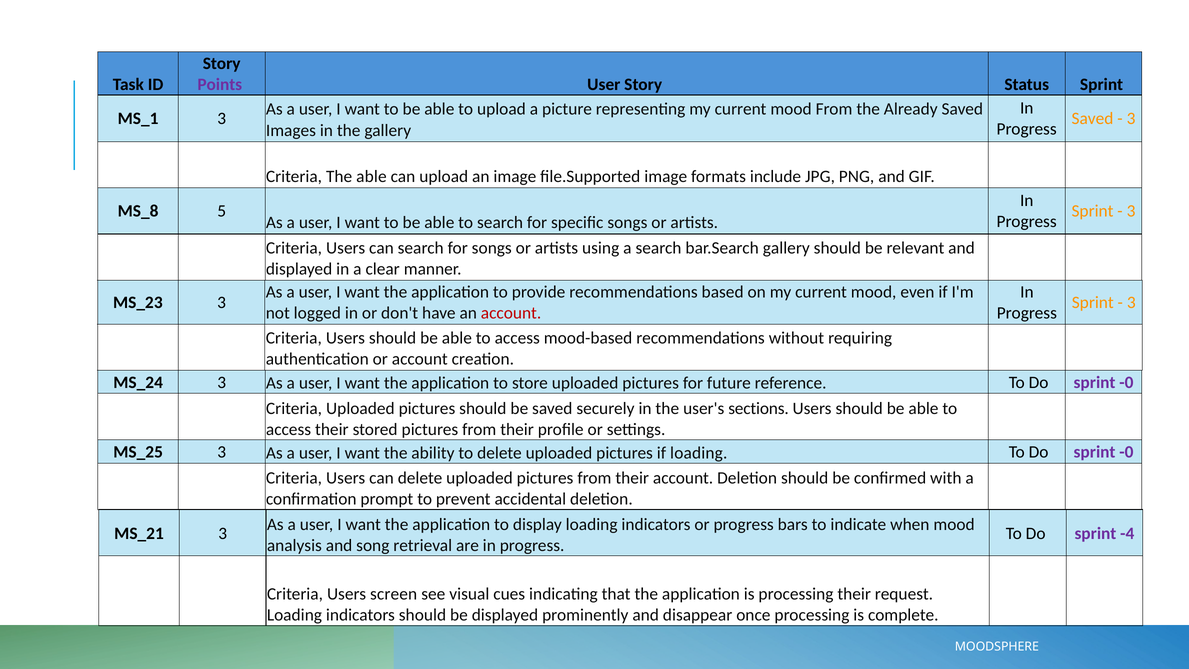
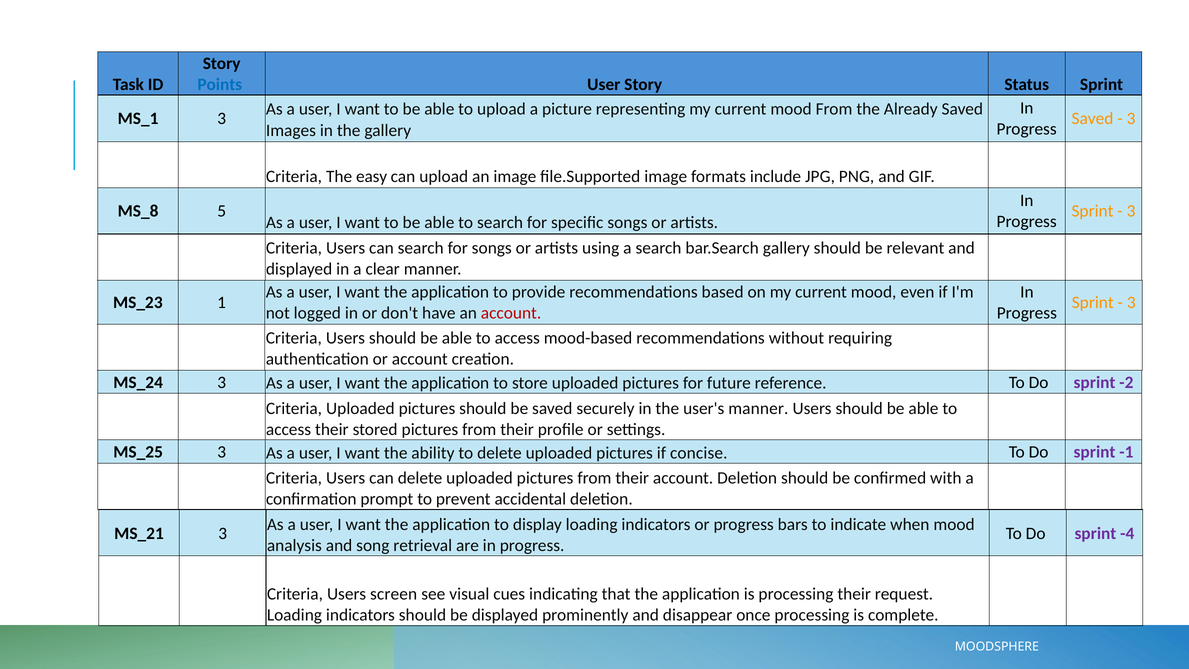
Points colour: purple -> blue (220, 84)
The able: able -> easy (372, 177)
3: 3 -> 1 (222, 302)
-0: -0 -> -2 (1126, 382)
user's sections: sections -> manner (758, 408)
if loading: loading -> concise (699, 453)
-0: -0 -> -1 (1126, 452)
